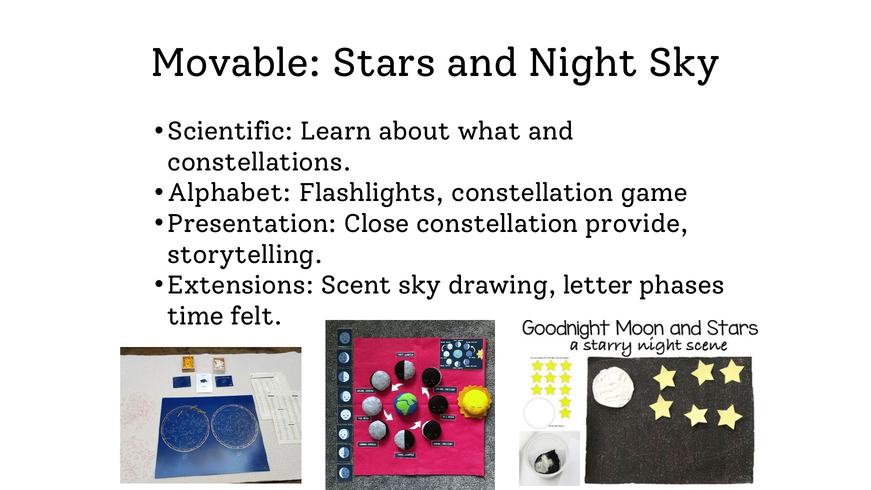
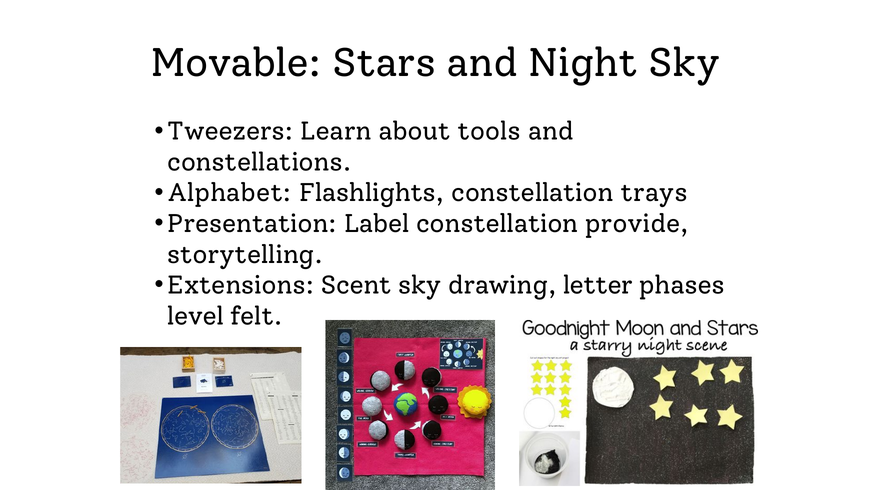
Scientific: Scientific -> Tweezers (230, 132)
what: what -> tools (489, 132)
game: game -> trays (654, 193)
Close: Close -> Label (377, 224)
time: time -> level (196, 316)
